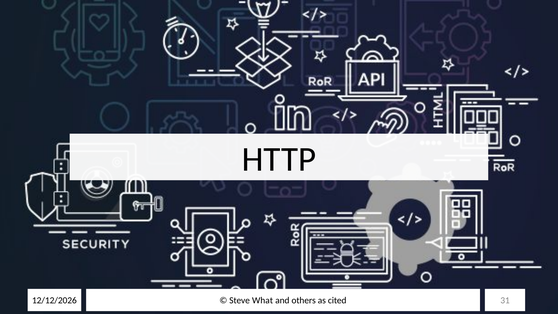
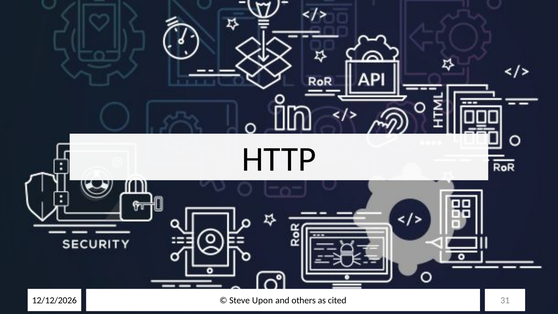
What: What -> Upon (262, 300)
